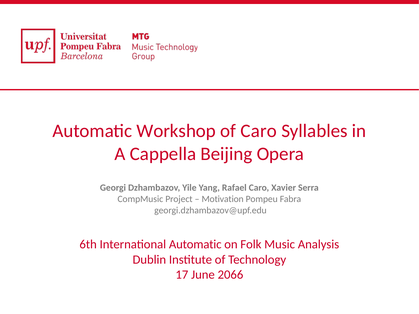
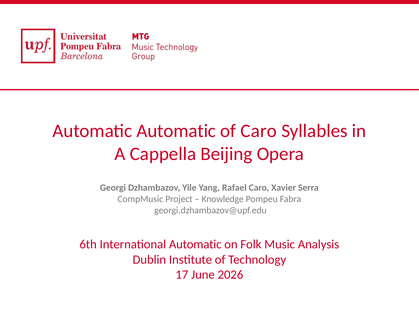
Automatic Workshop: Workshop -> Automatic (176, 131)
Motivation: Motivation -> Knowledge (223, 199)
2066: 2066 -> 2026 (230, 275)
